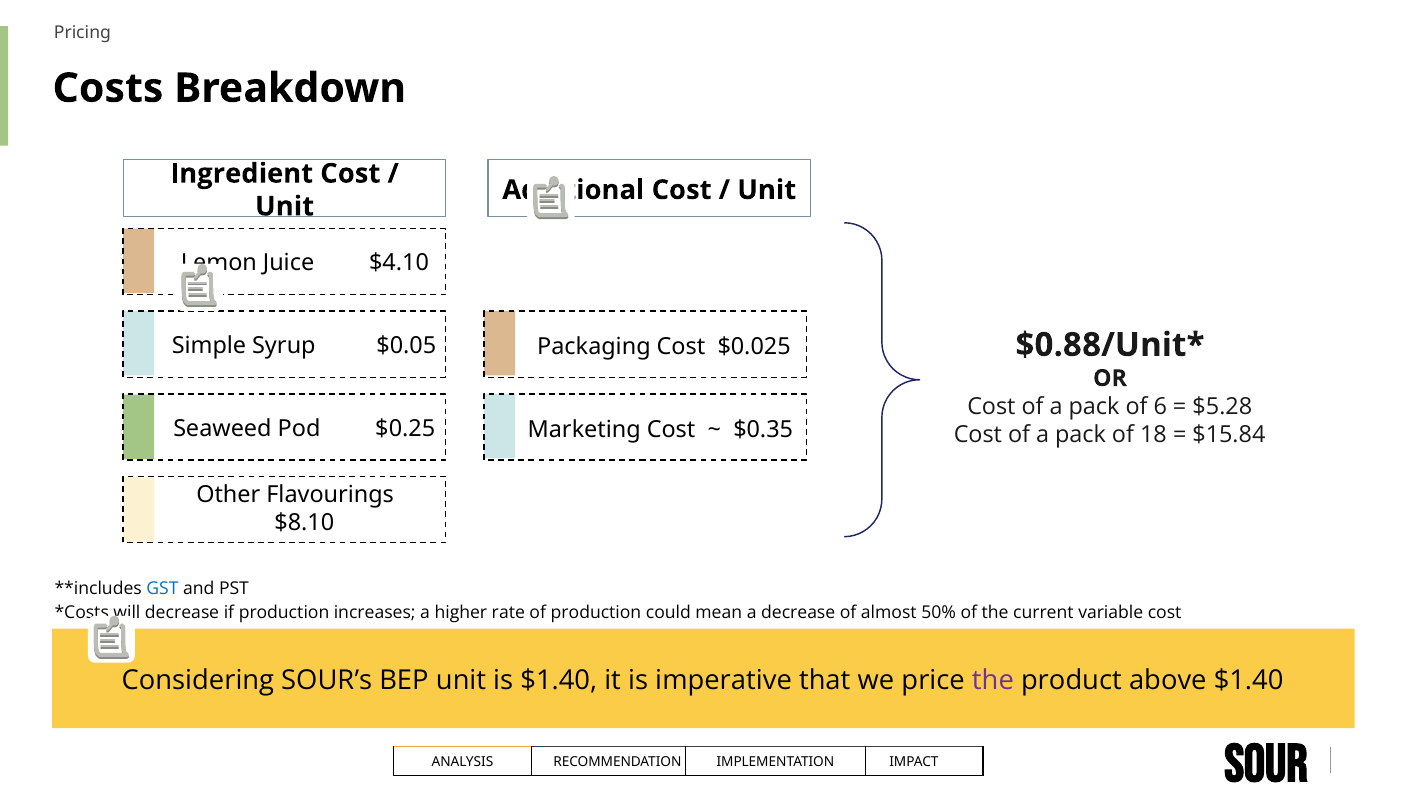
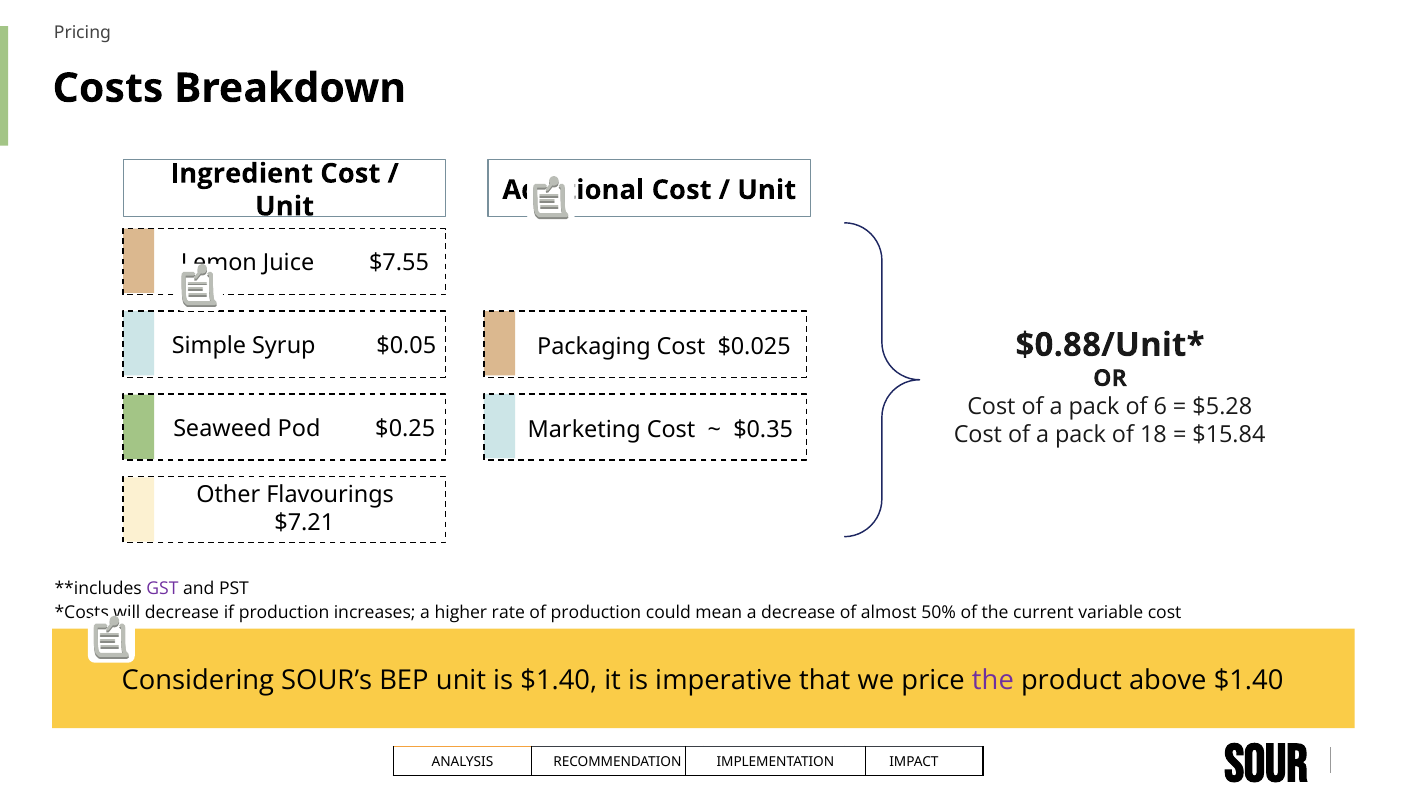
$4.10: $4.10 -> $7.55 (399, 263)
$8.10: $8.10 -> $7.21 (304, 522)
GST colour: blue -> purple (162, 588)
